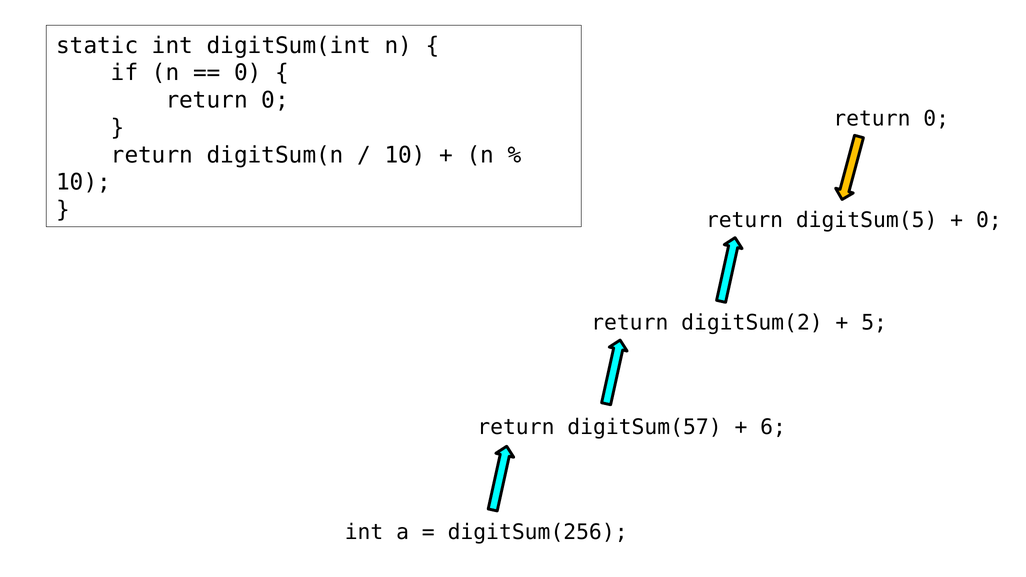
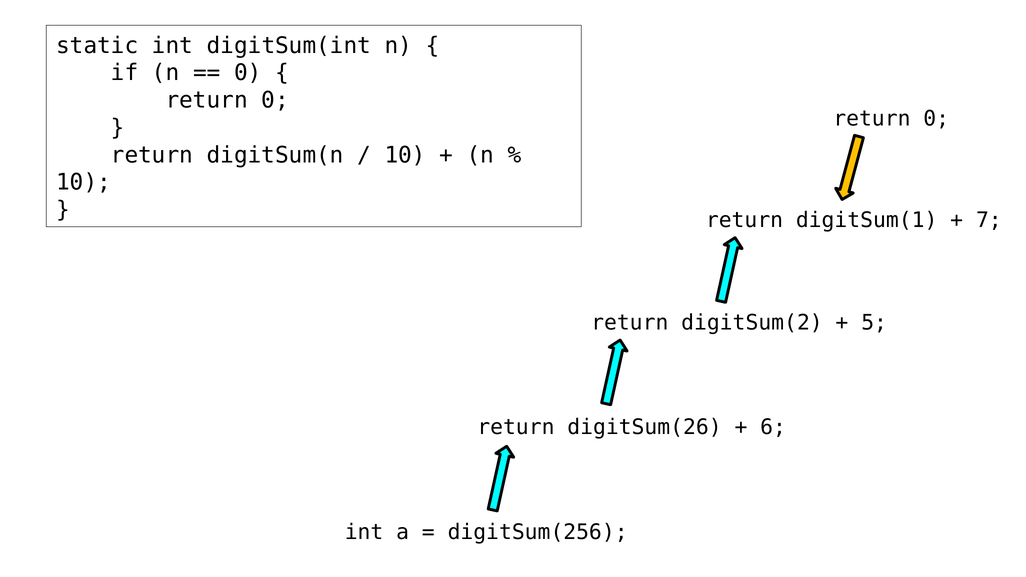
digitSum(5: digitSum(5 -> digitSum(1 (867, 220)
0: 0 -> 7 (989, 220)
digitSum(57: digitSum(57 -> digitSum(26 (644, 428)
